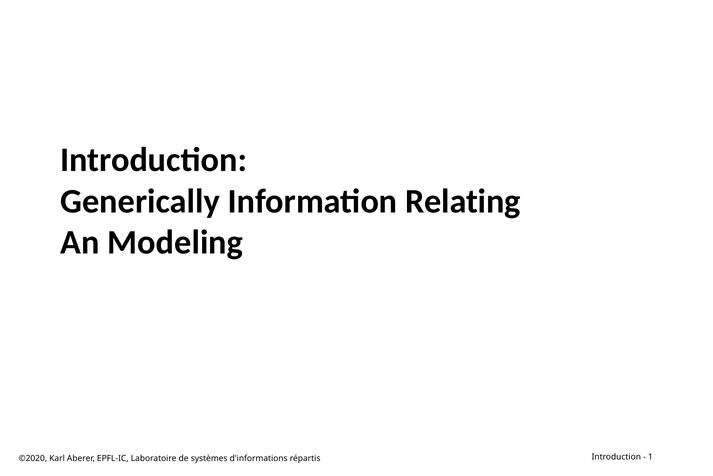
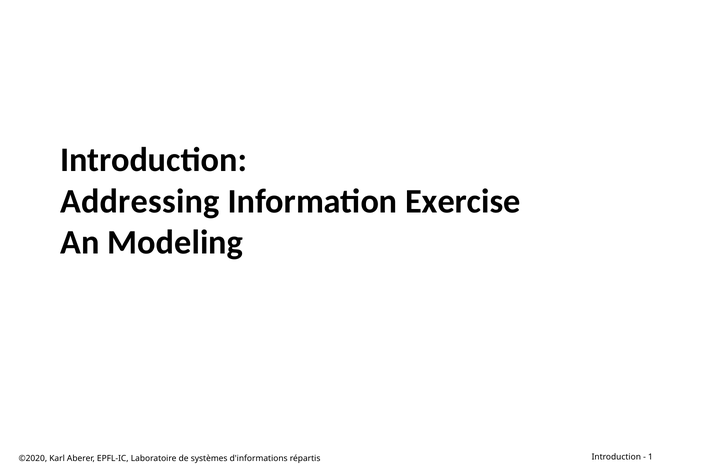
Generically: Generically -> Addressing (140, 201)
Relating: Relating -> Exercise (463, 201)
